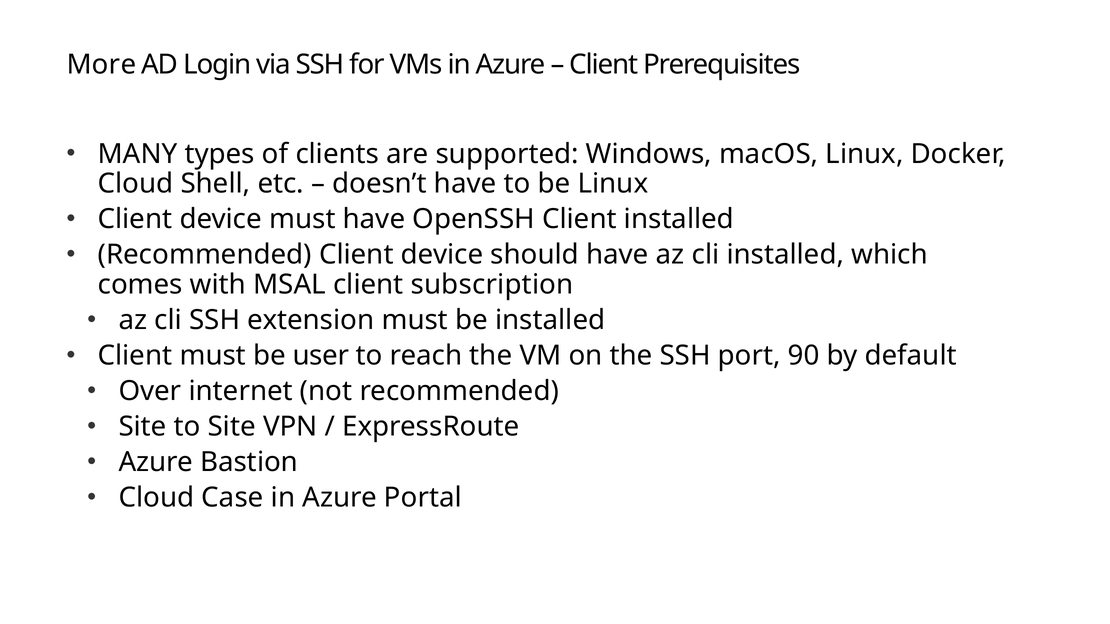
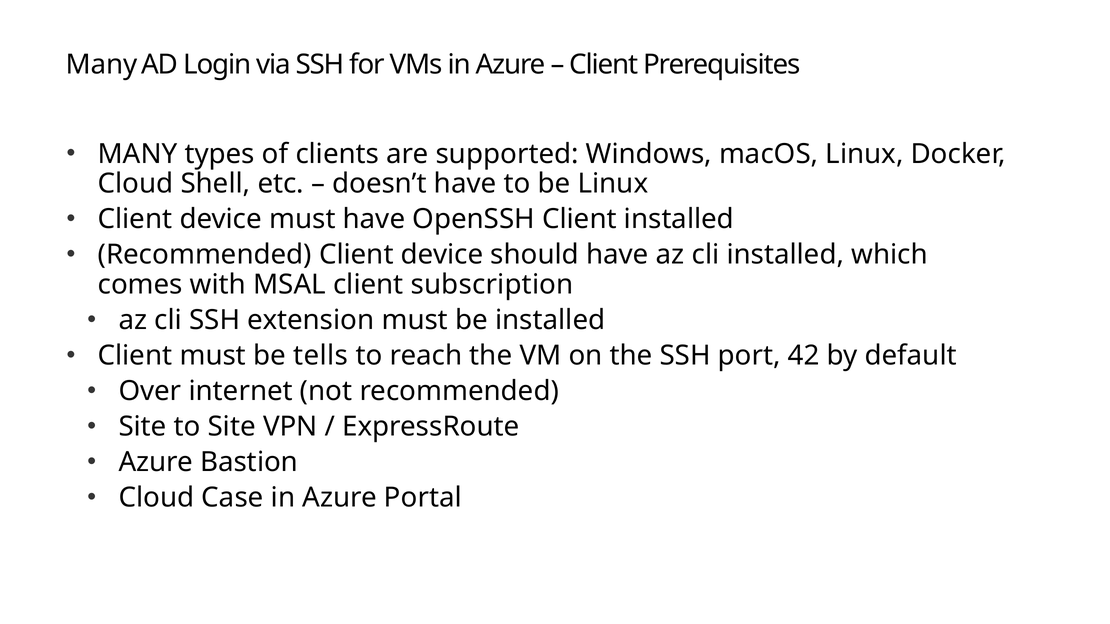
More: More -> Many (102, 65)
user: user -> tells (321, 356)
90: 90 -> 42 (804, 356)
